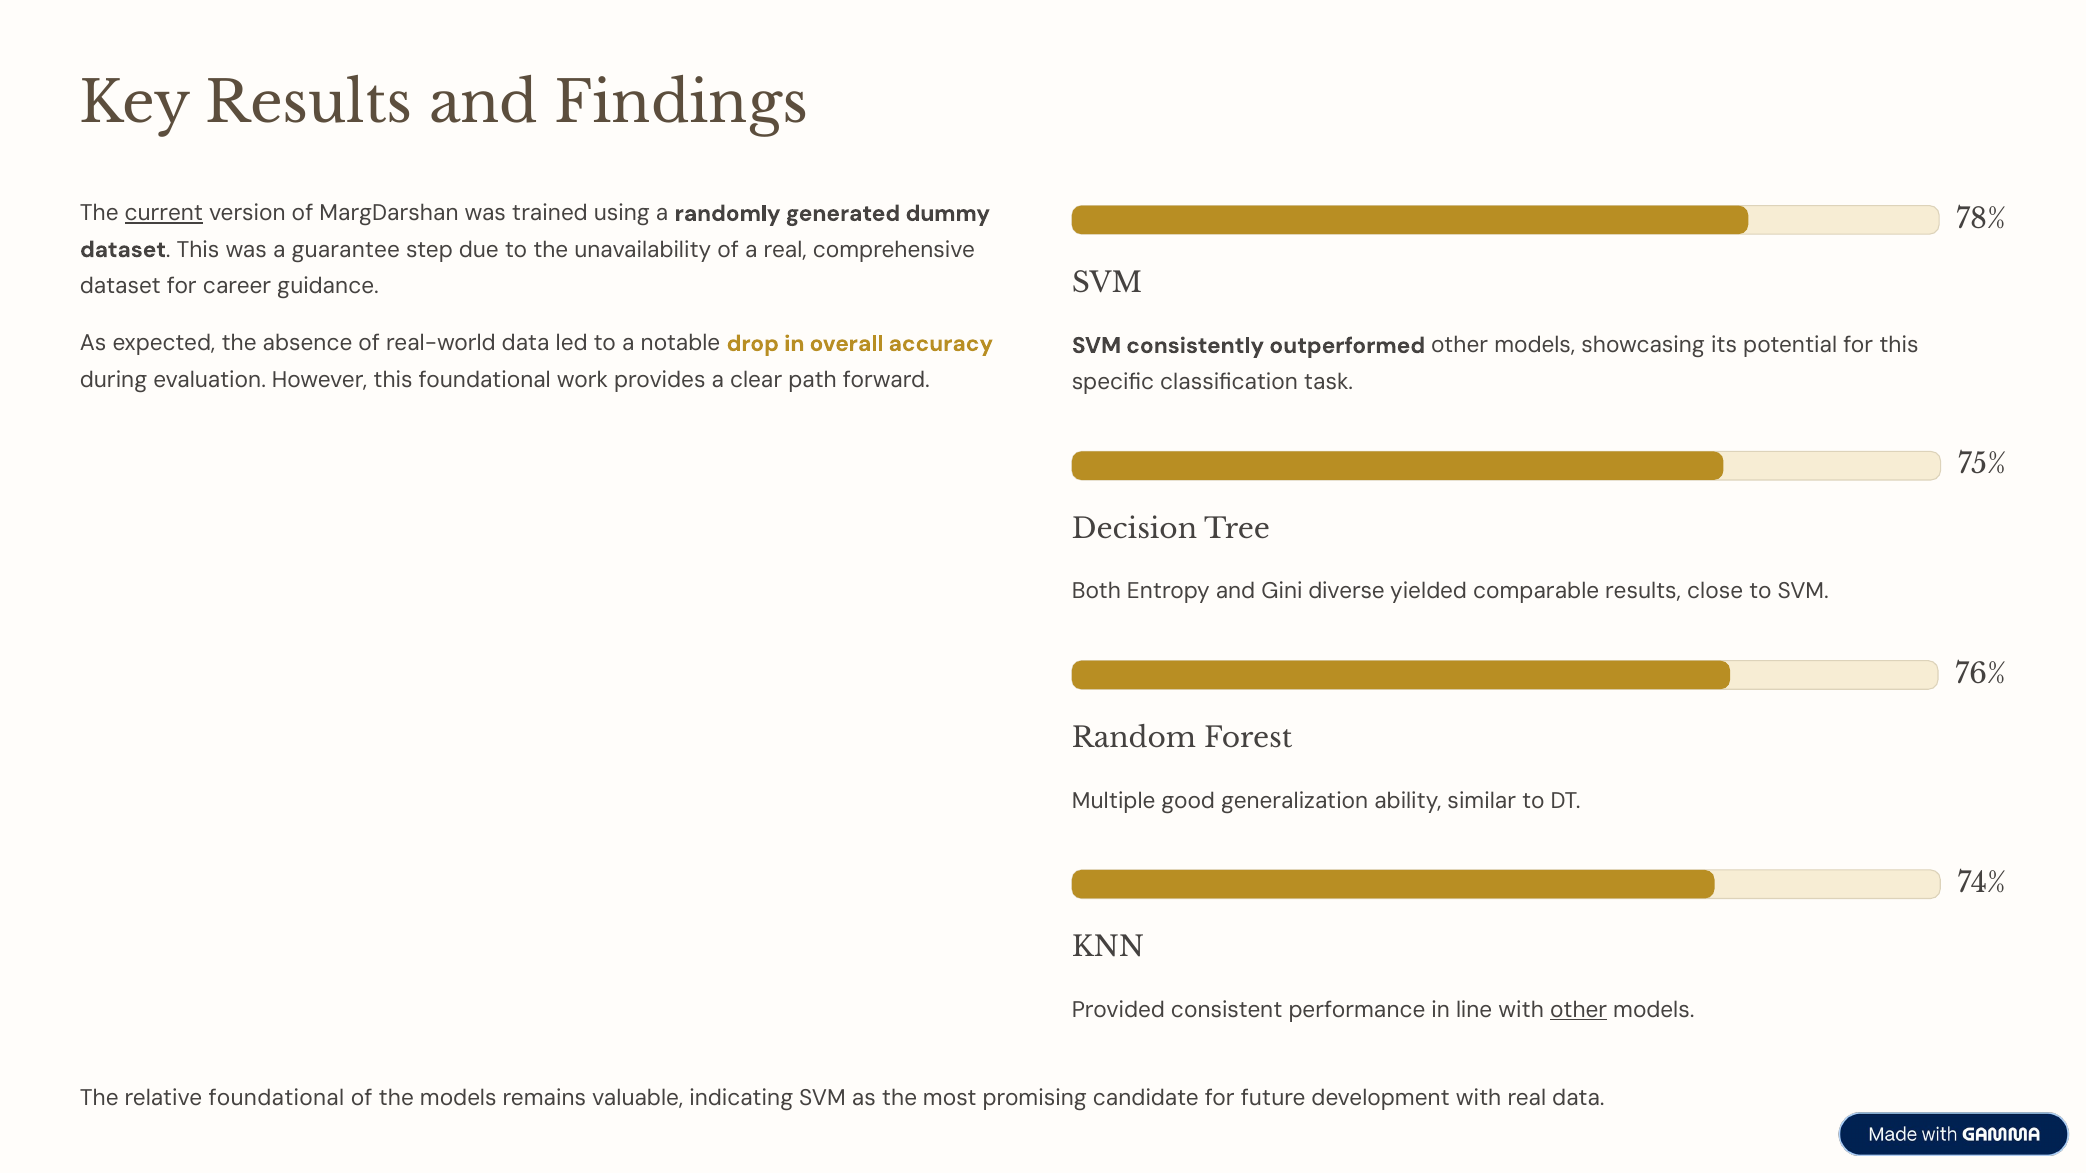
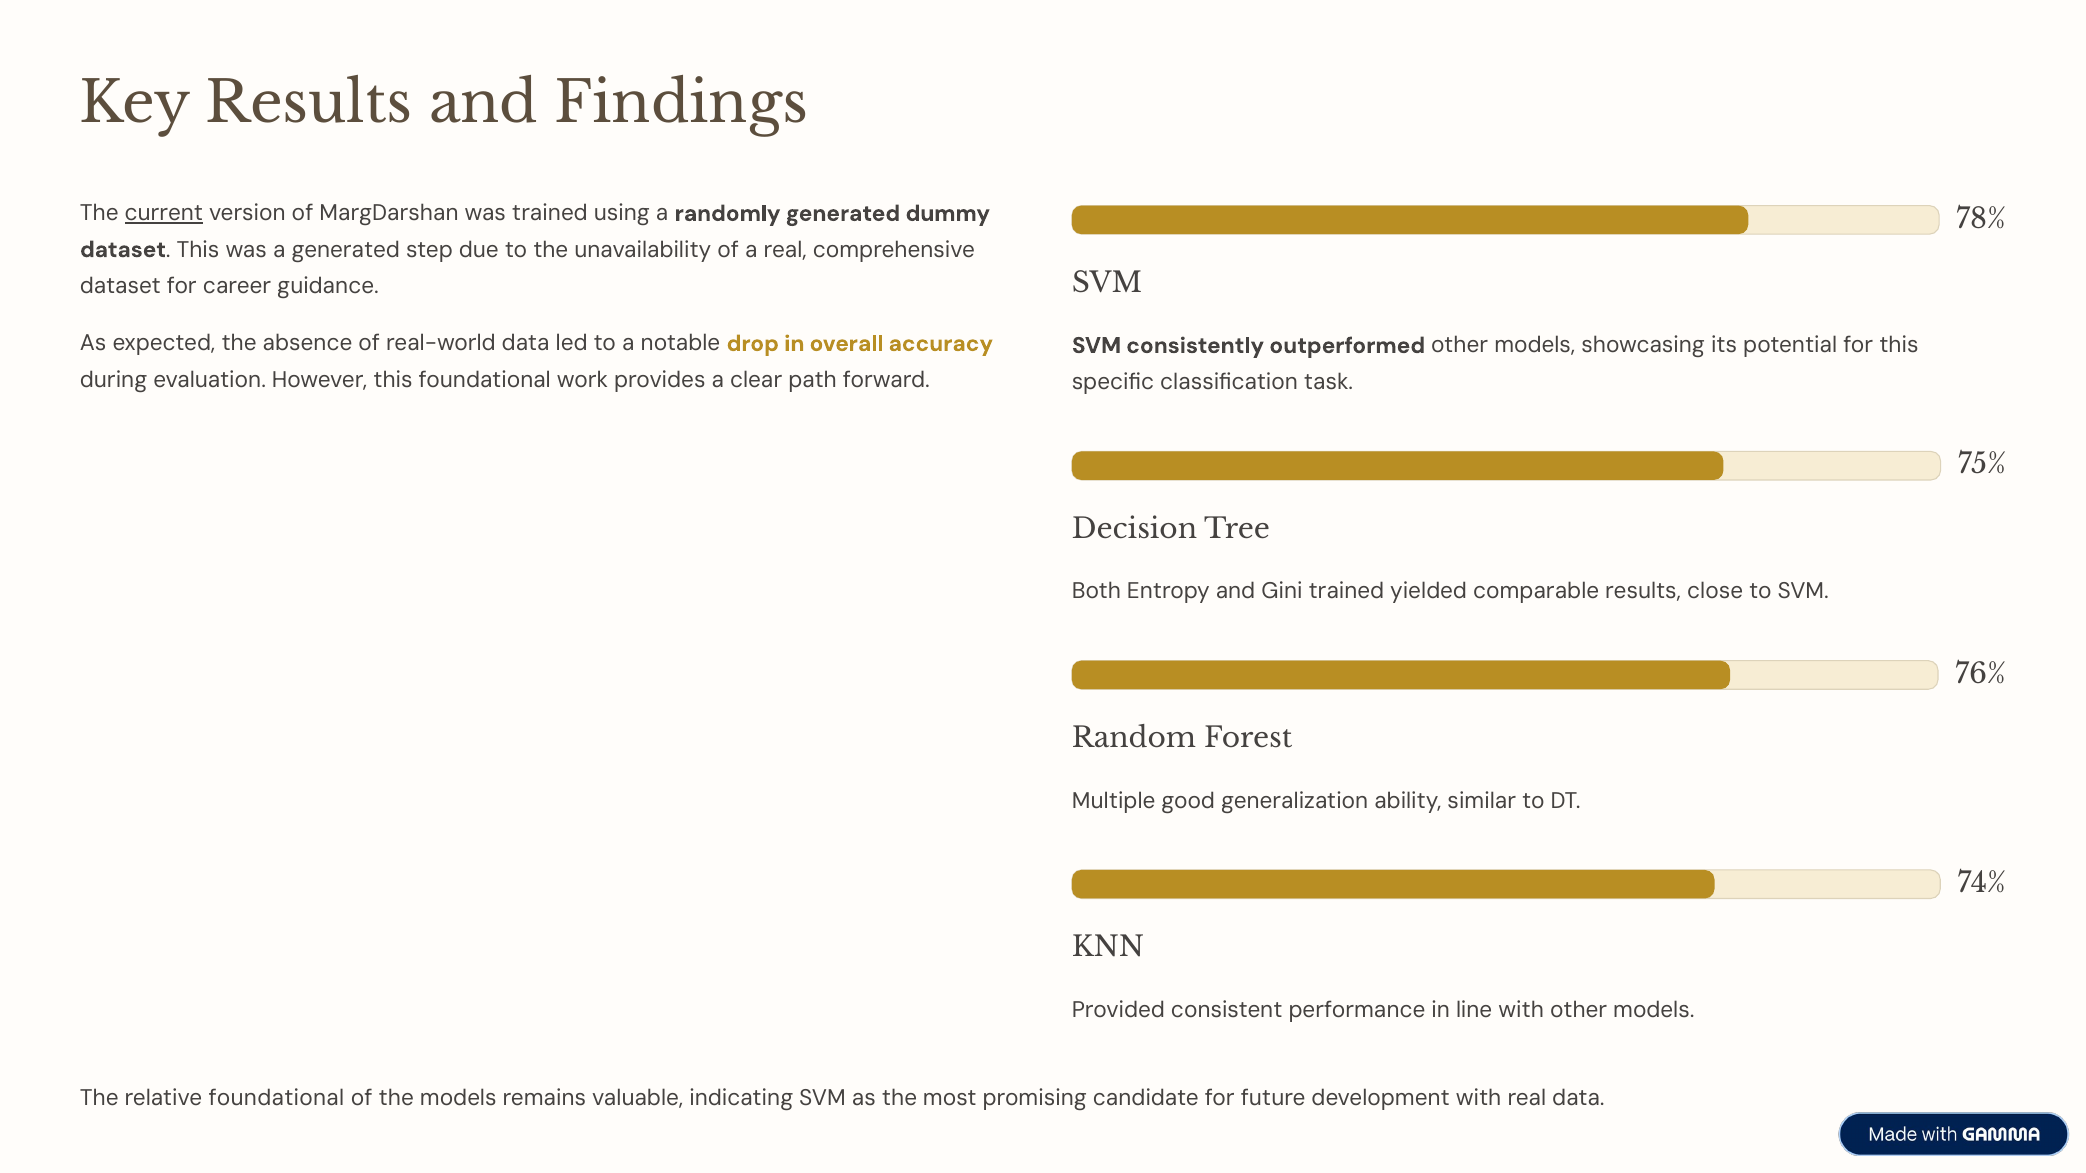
a guarantee: guarantee -> generated (346, 250)
Gini diverse: diverse -> trained (1346, 591)
other underline: present -> none (1579, 1010)
